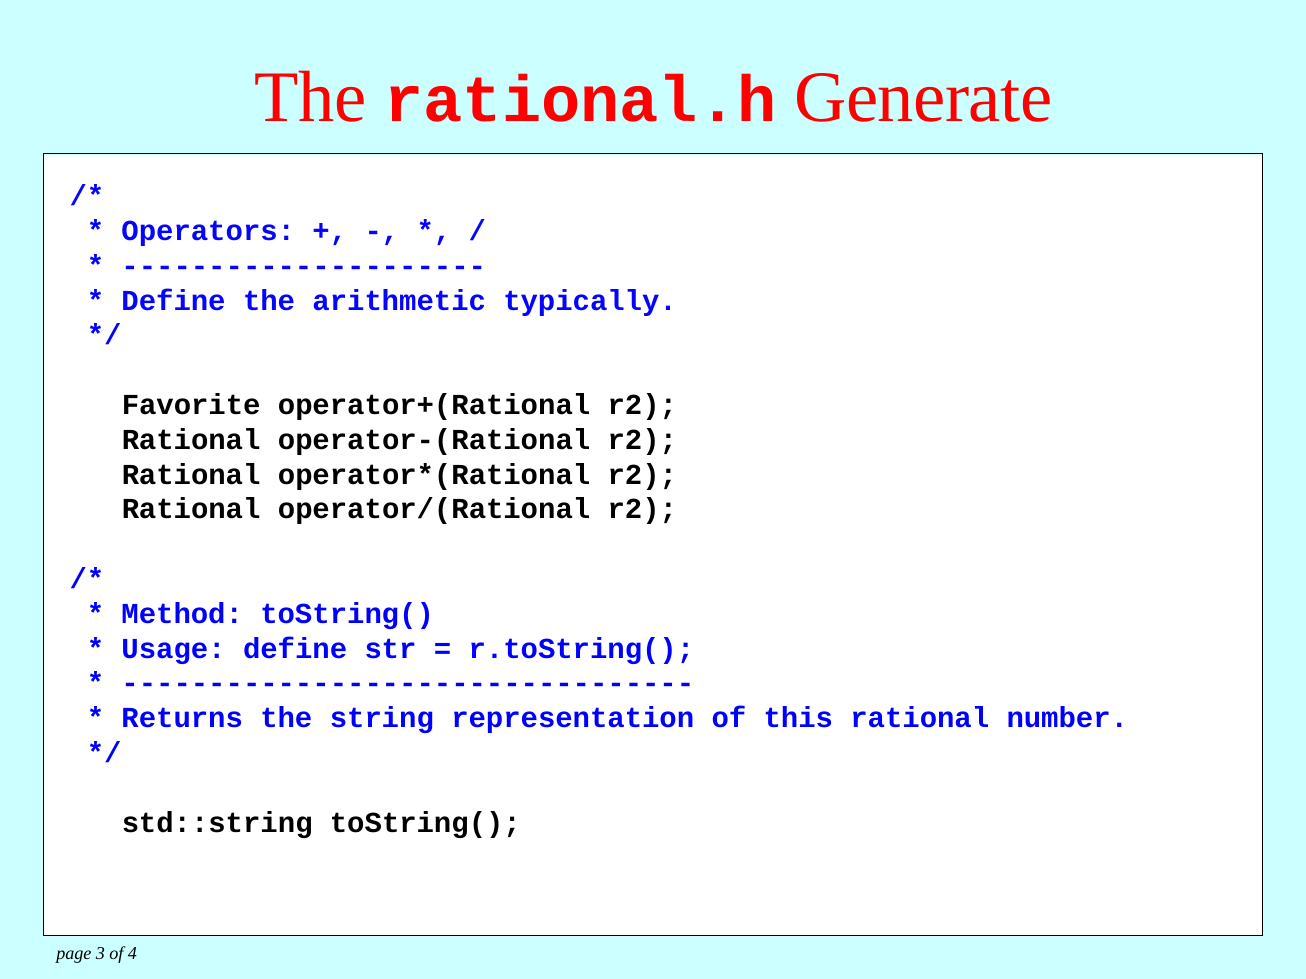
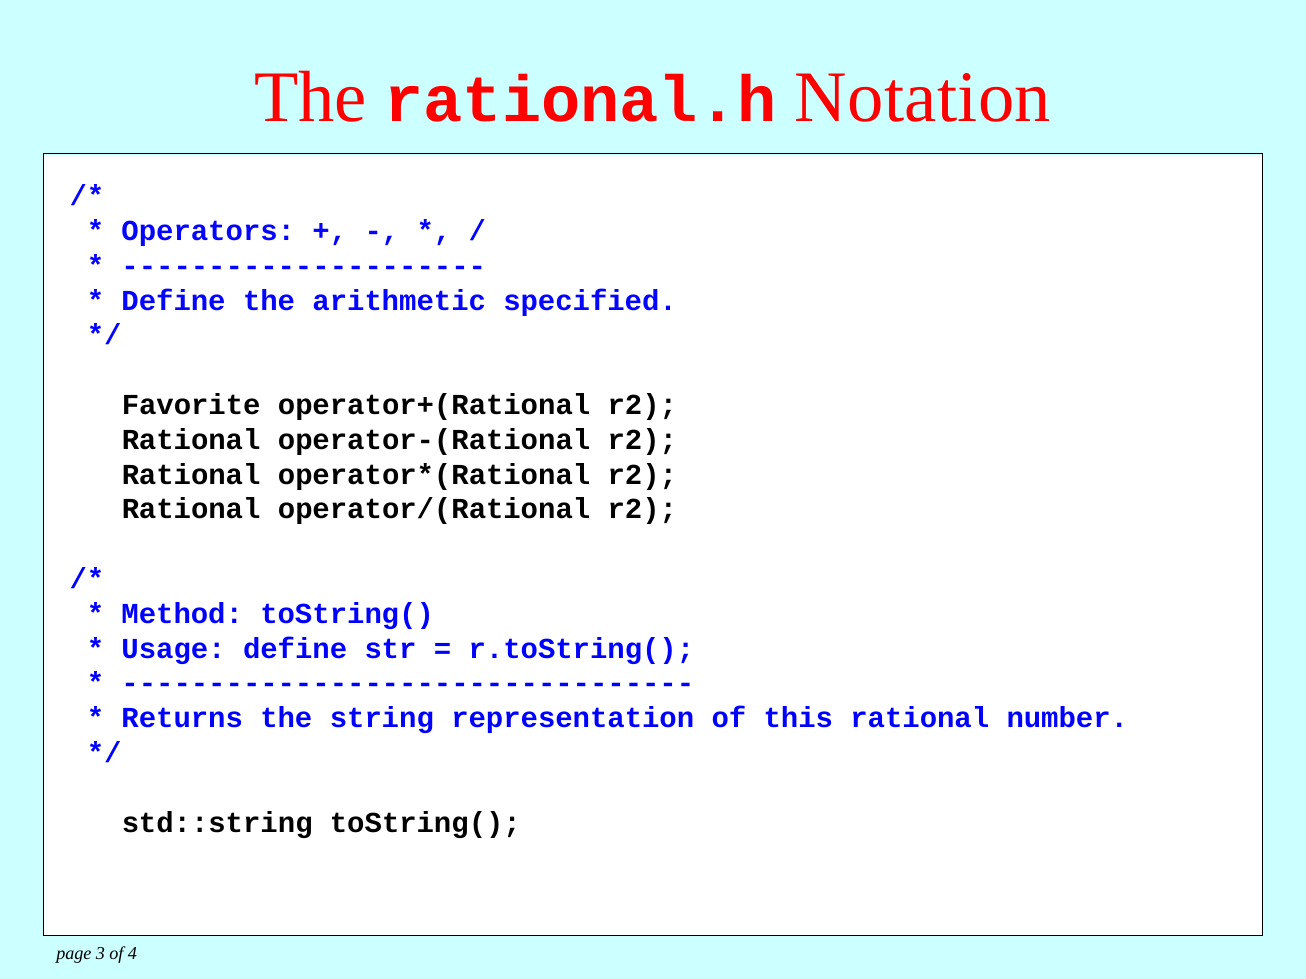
Generate: Generate -> Notation (923, 98)
typically: typically -> specified (590, 301)
